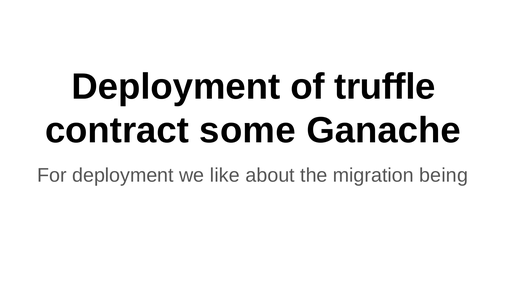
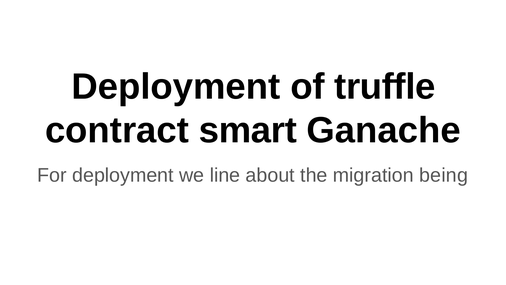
some: some -> smart (248, 130)
like: like -> line (225, 175)
